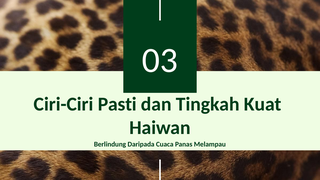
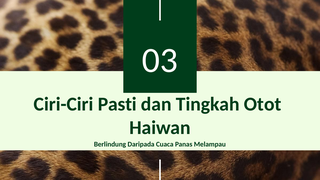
Kuat: Kuat -> Otot (263, 104)
